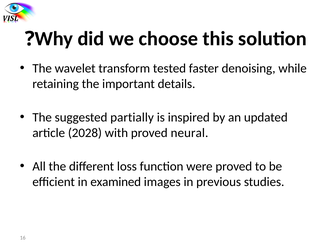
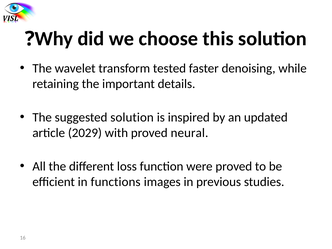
suggested partially: partially -> solution (132, 117)
2028: 2028 -> 2029 (85, 133)
examined: examined -> functions (116, 182)
